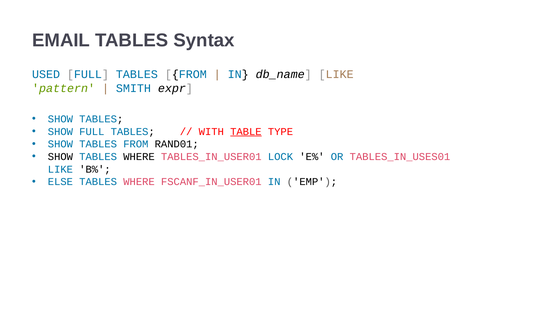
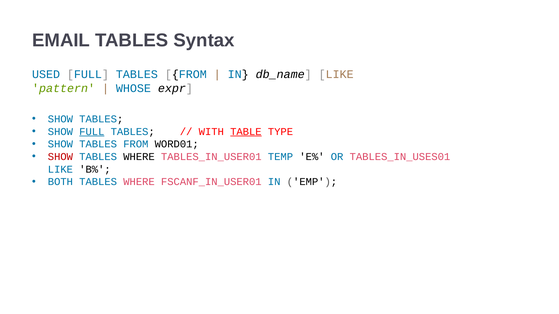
SMITH: SMITH -> WHOSE (133, 89)
FULL underline: none -> present (92, 132)
RAND01: RAND01 -> WORD01 (177, 144)
SHOW colour: black -> red (60, 157)
LOCK: LOCK -> TEMP (280, 157)
ELSE: ELSE -> BOTH (60, 182)
